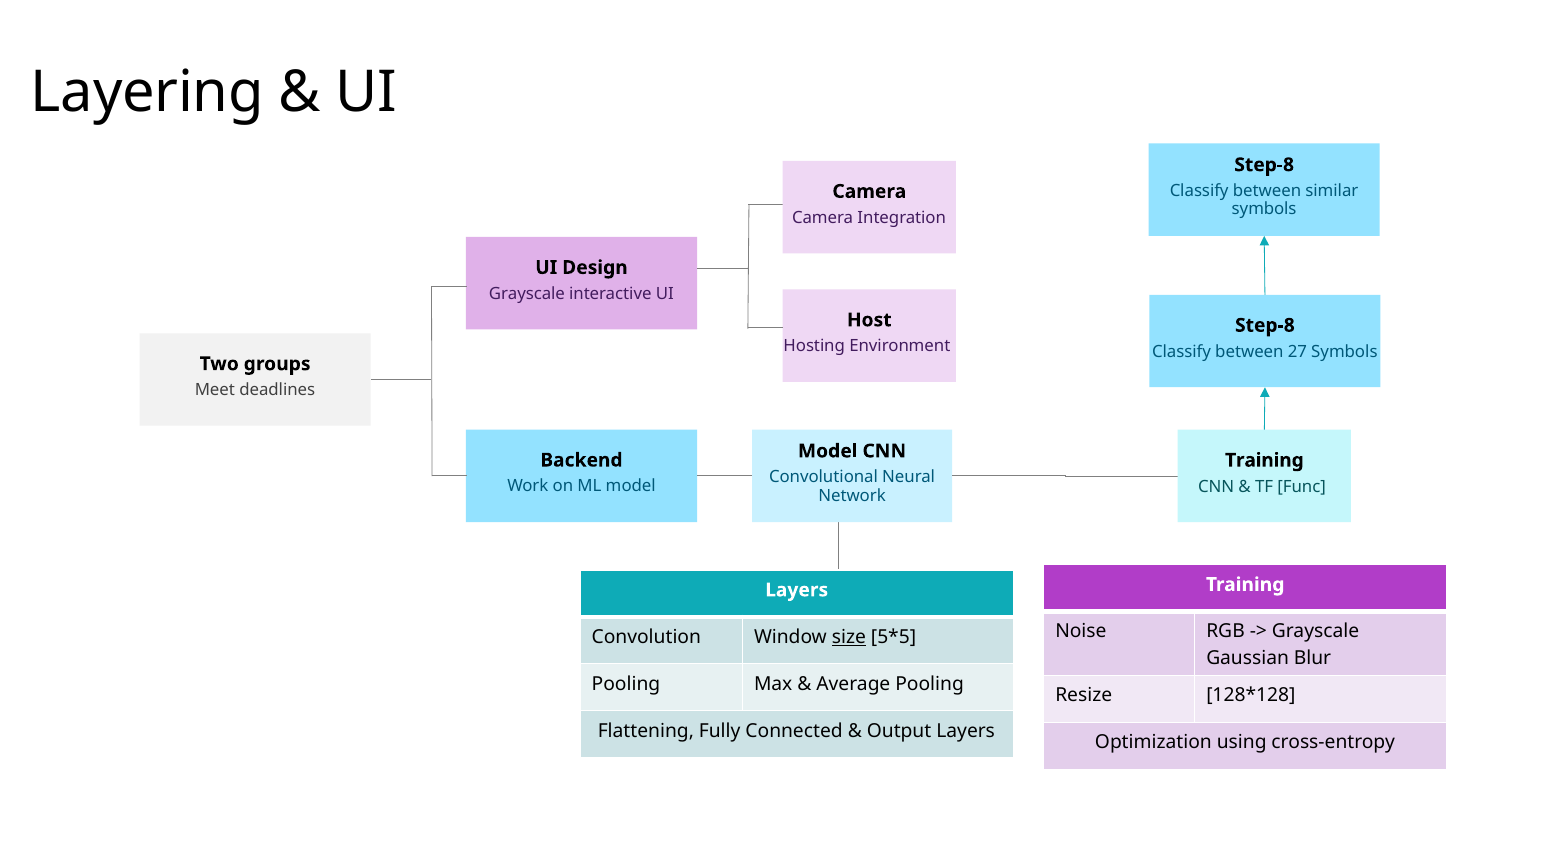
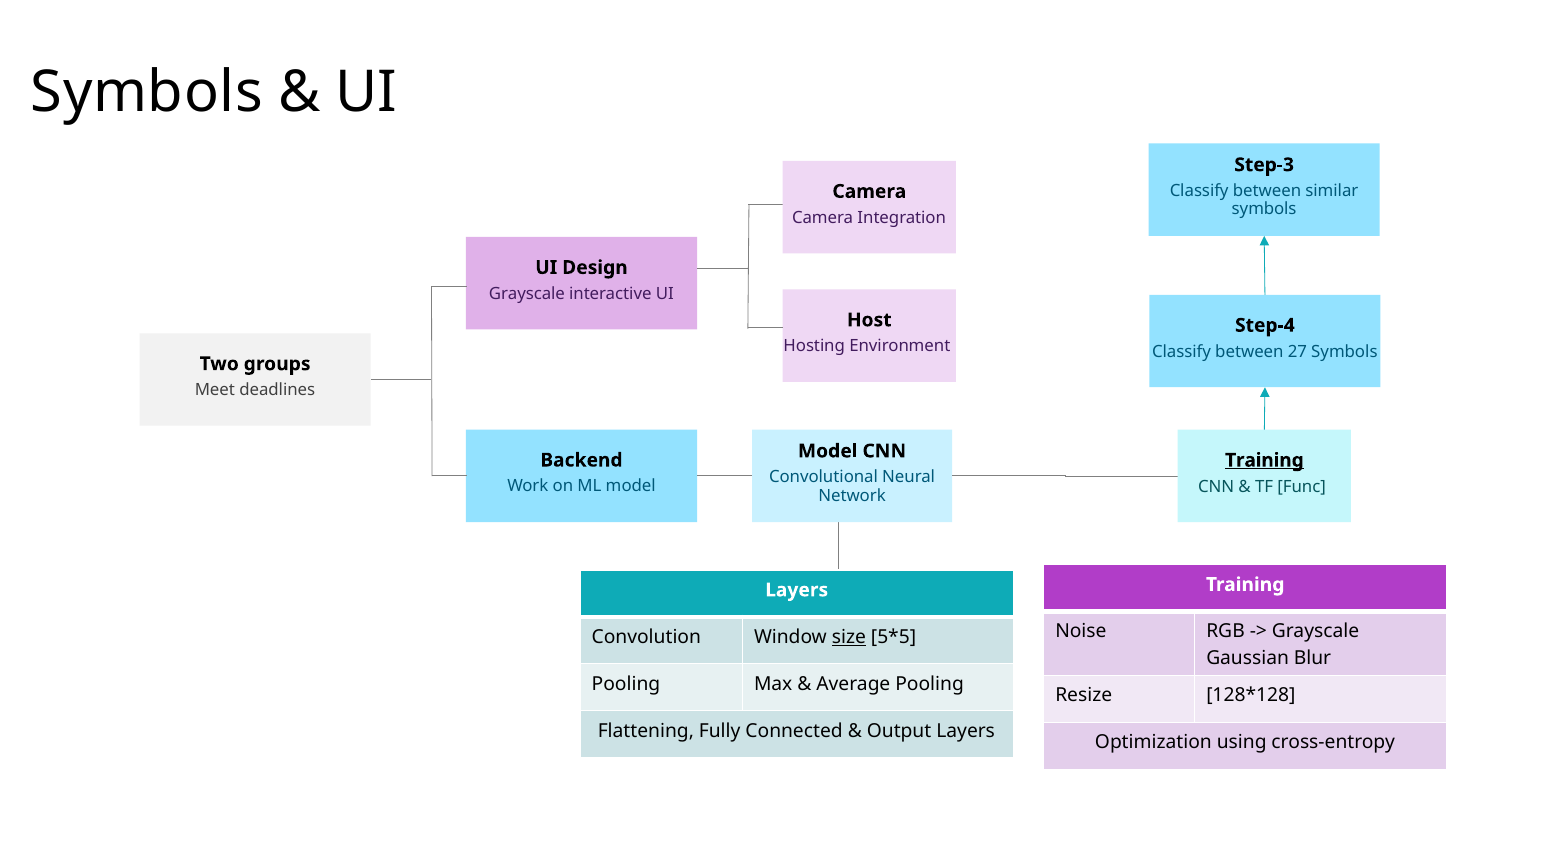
Layering: Layering -> Symbols (147, 92)
Step-8: Step-8 -> Step-3 (1264, 165)
Step-8: Step-8 -> Step-4 (1265, 325)
Training underline: none -> present (1264, 460)
